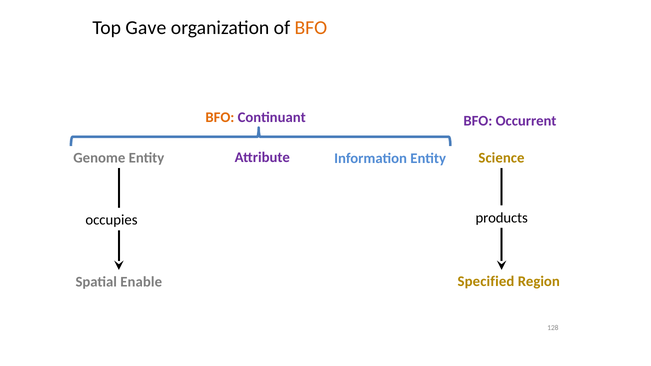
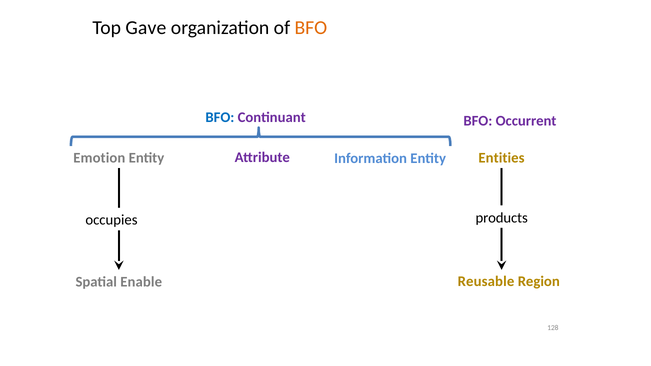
BFO colour: orange -> blue (220, 118)
Genome: Genome -> Emotion (99, 158)
Science: Science -> Entities (502, 158)
Specified: Specified -> Reusable (486, 281)
